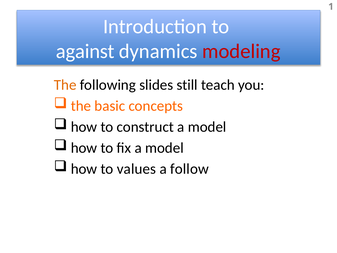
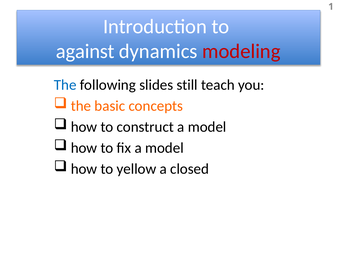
The colour: orange -> blue (65, 85)
values: values -> yellow (137, 169)
follow: follow -> closed (190, 169)
